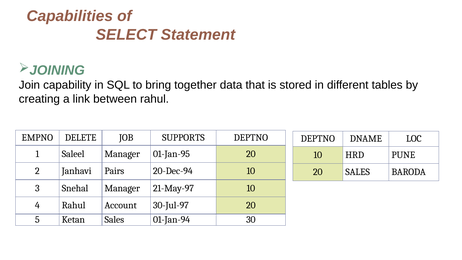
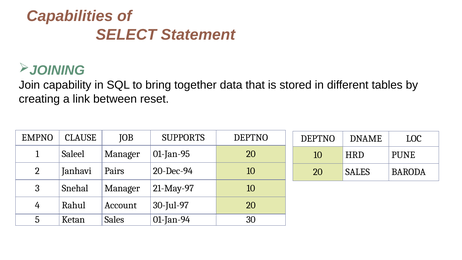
between rahul: rahul -> reset (155, 99)
DELETE: DELETE -> CLAUSE (81, 138)
